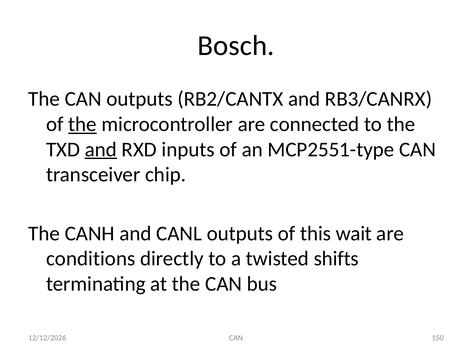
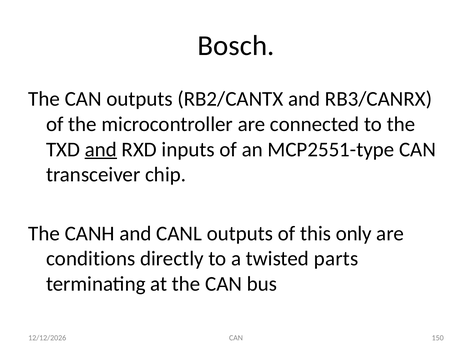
the underline: present -> none (82, 124)
wait: wait -> only (354, 233)
shifts: shifts -> parts (336, 259)
